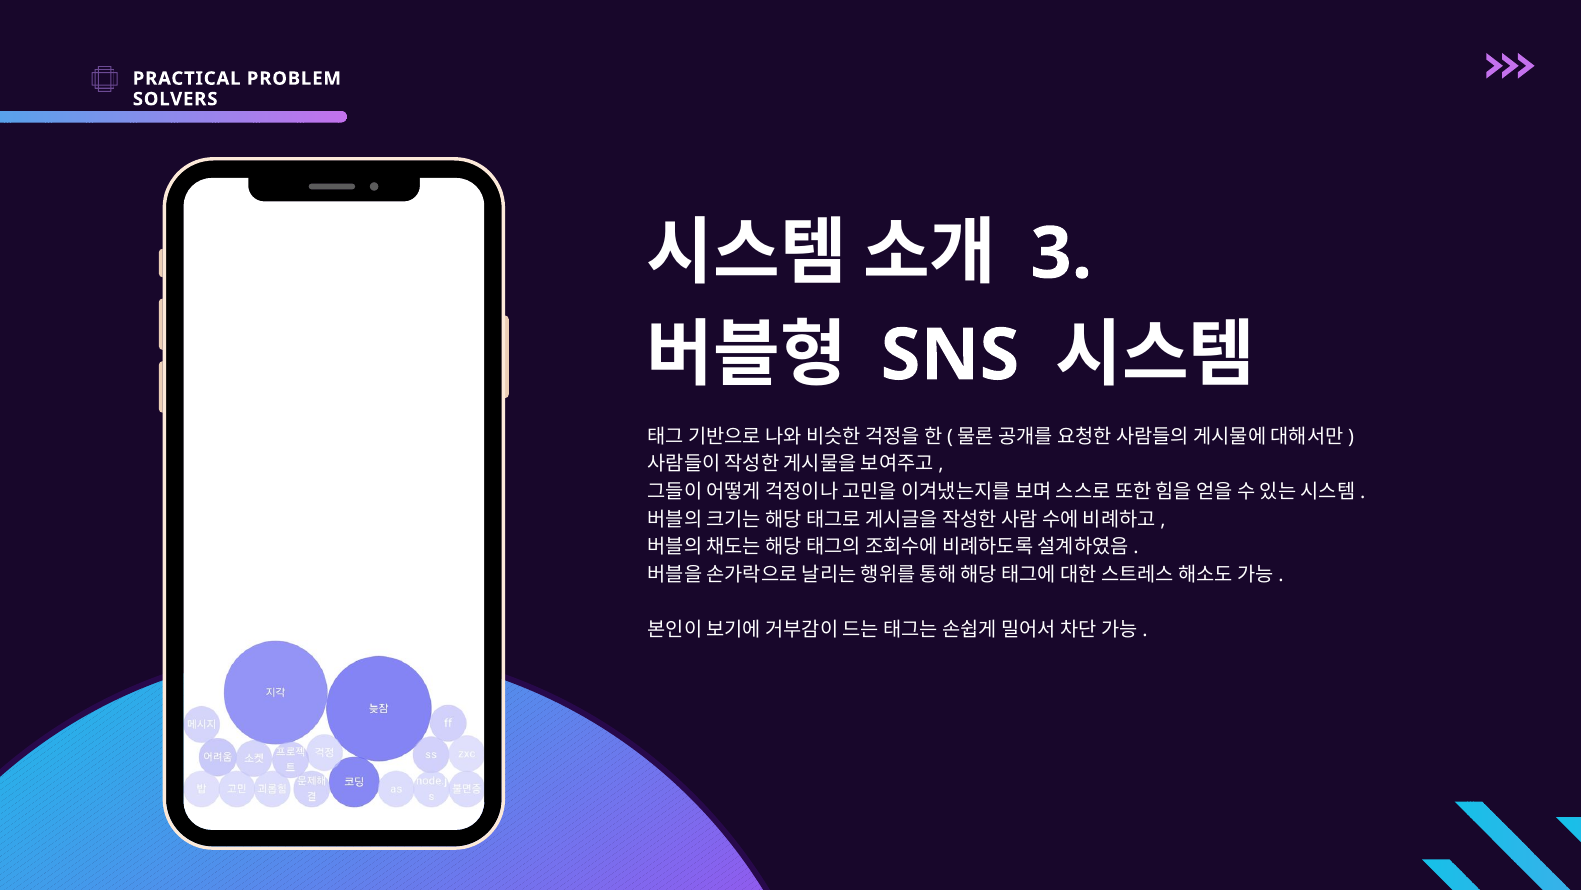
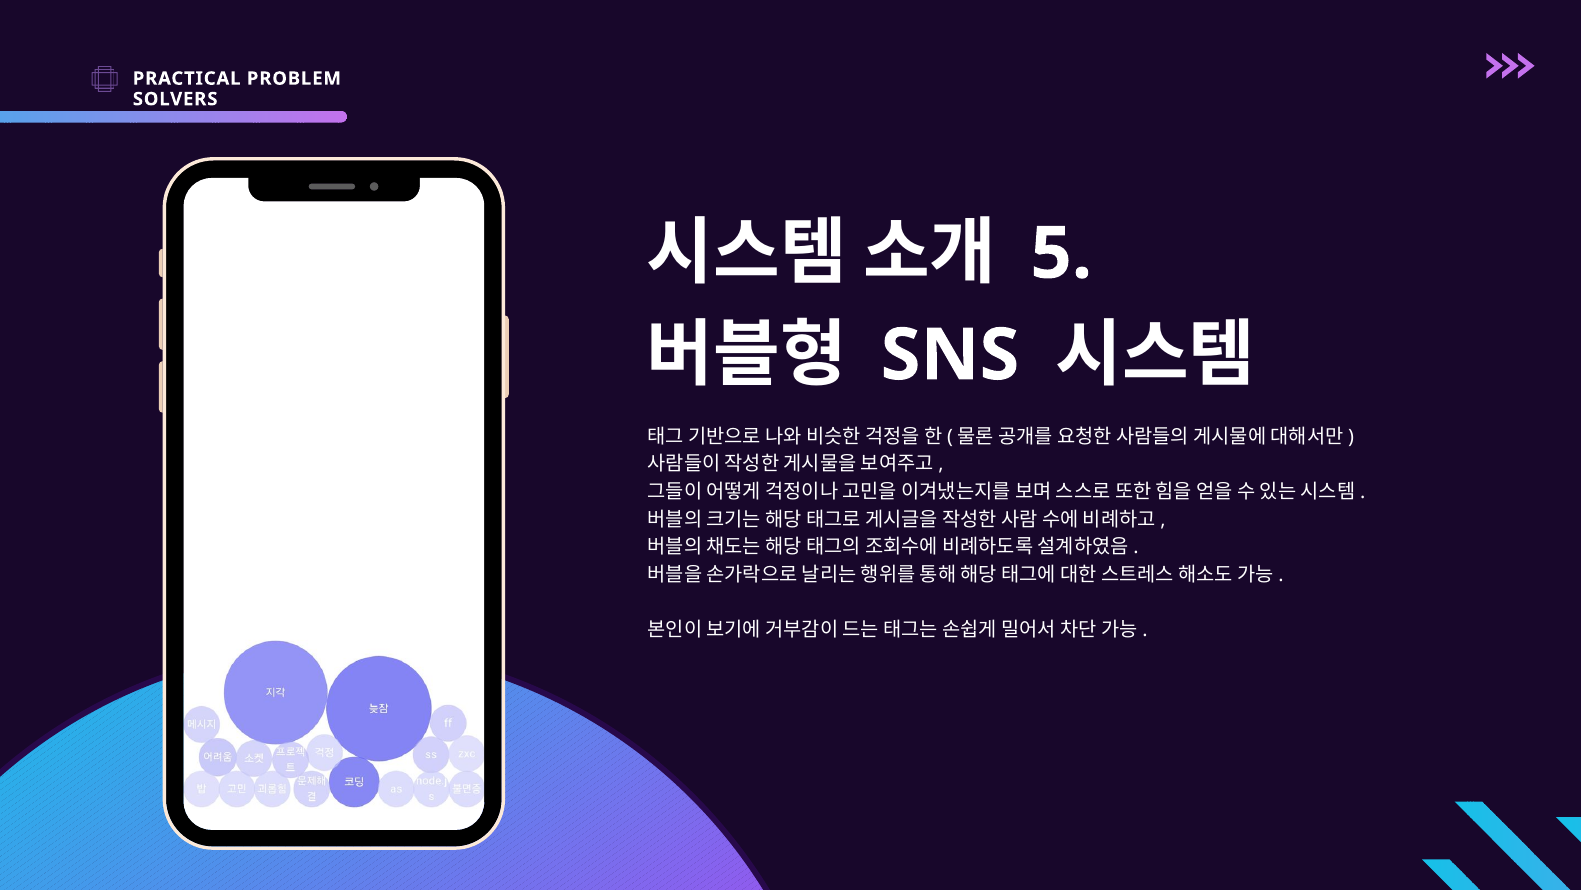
3: 3 -> 5 (1061, 254)
